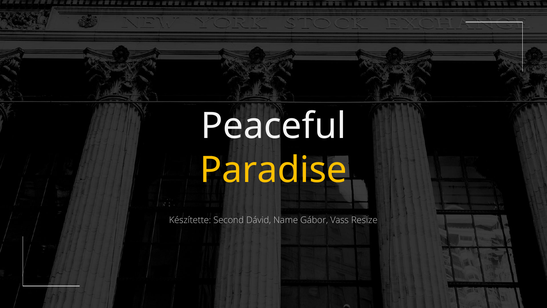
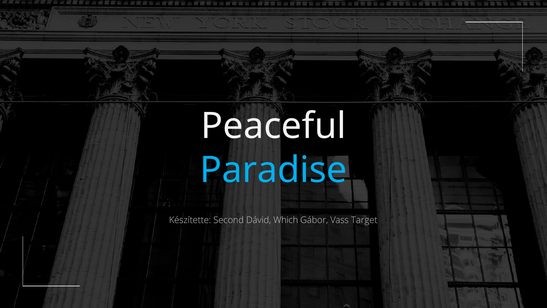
Paradise colour: yellow -> light blue (274, 170)
Name: Name -> Which (286, 220)
Resize: Resize -> Target (364, 220)
